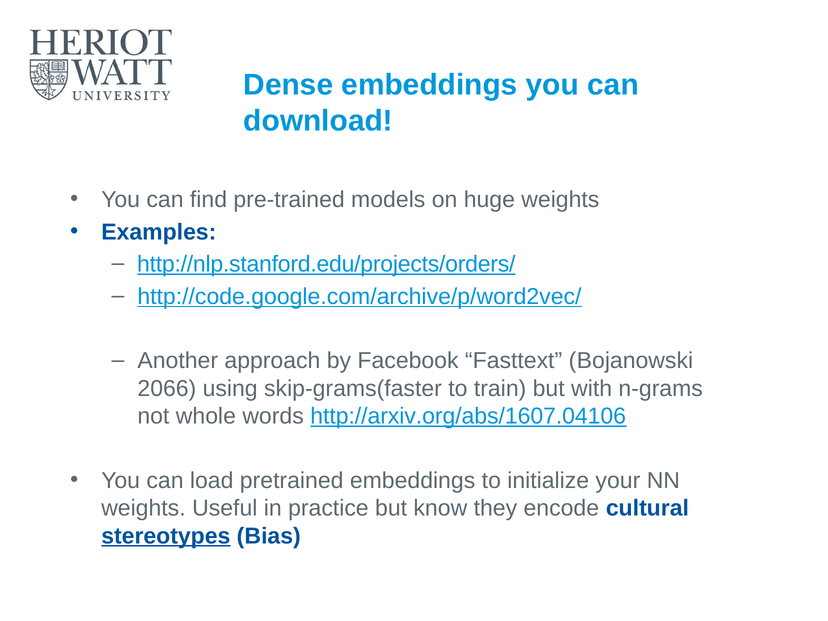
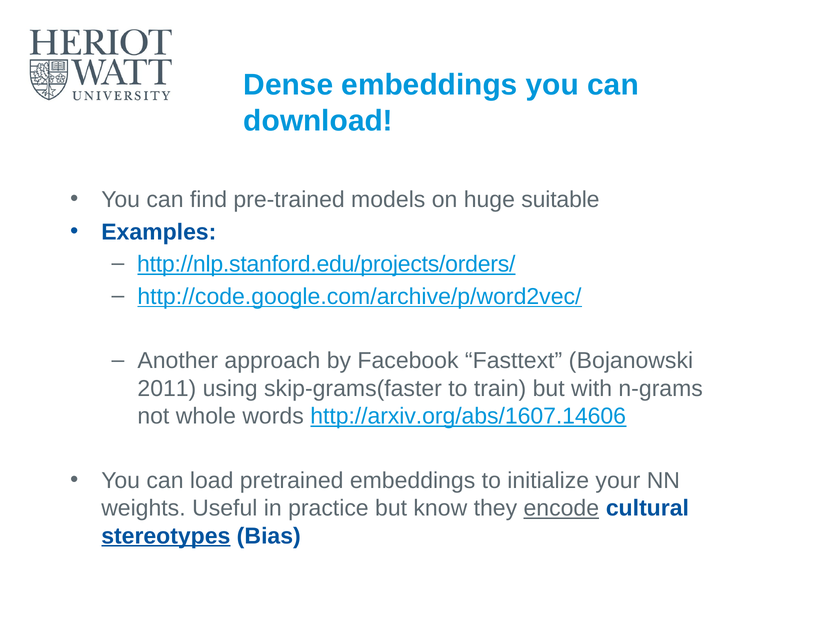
huge weights: weights -> suitable (560, 200)
2066: 2066 -> 2011 (167, 389)
http://arxiv.org/abs/1607.04106: http://arxiv.org/abs/1607.04106 -> http://arxiv.org/abs/1607.14606 (468, 416)
encode underline: none -> present (561, 508)
